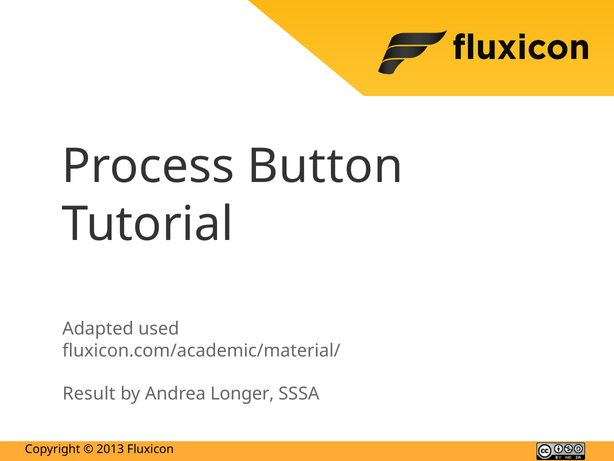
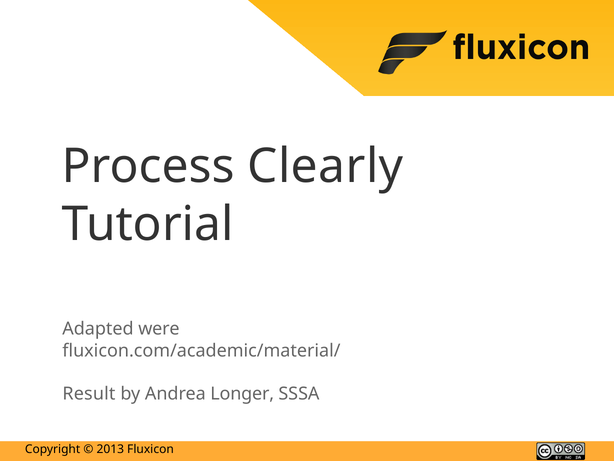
Button: Button -> Clearly (325, 166)
used: used -> were (159, 329)
